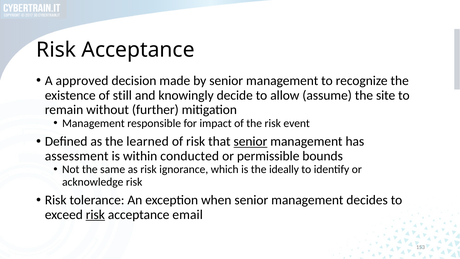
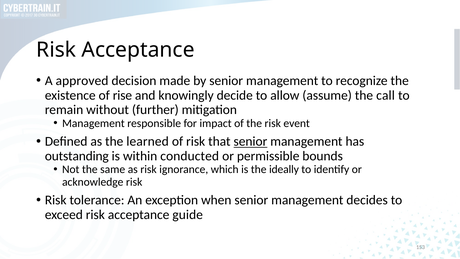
still: still -> rise (122, 95)
site: site -> call (386, 95)
assessment: assessment -> outstanding (77, 156)
risk underline: present -> none (95, 214)
email: email -> guide (188, 214)
